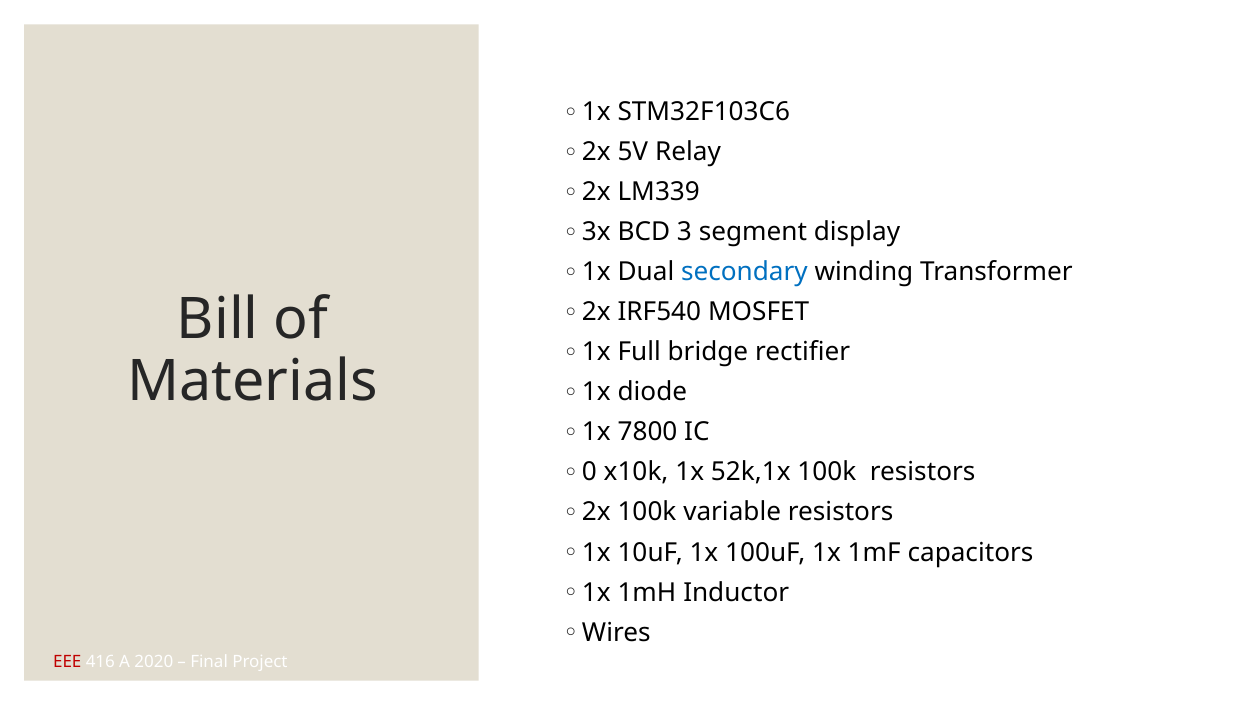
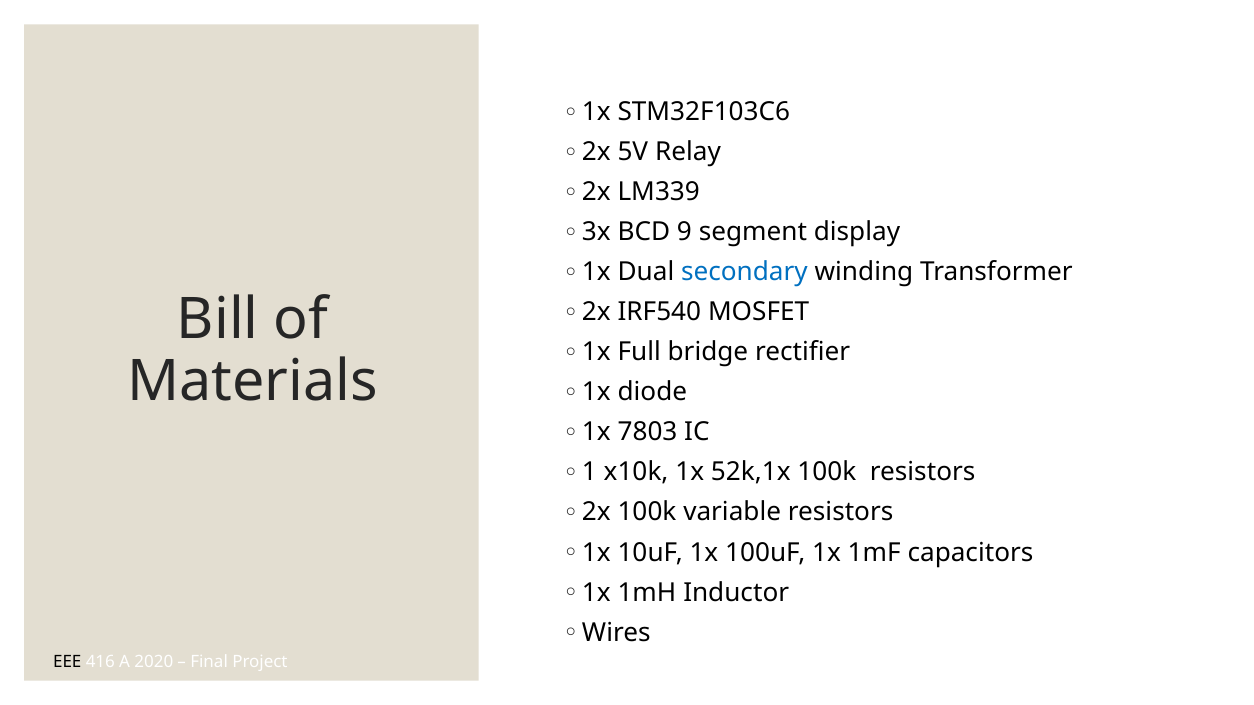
3: 3 -> 9 (684, 232)
7800: 7800 -> 7803 (648, 433)
0: 0 -> 1 (589, 473)
EEE colour: red -> black (67, 662)
